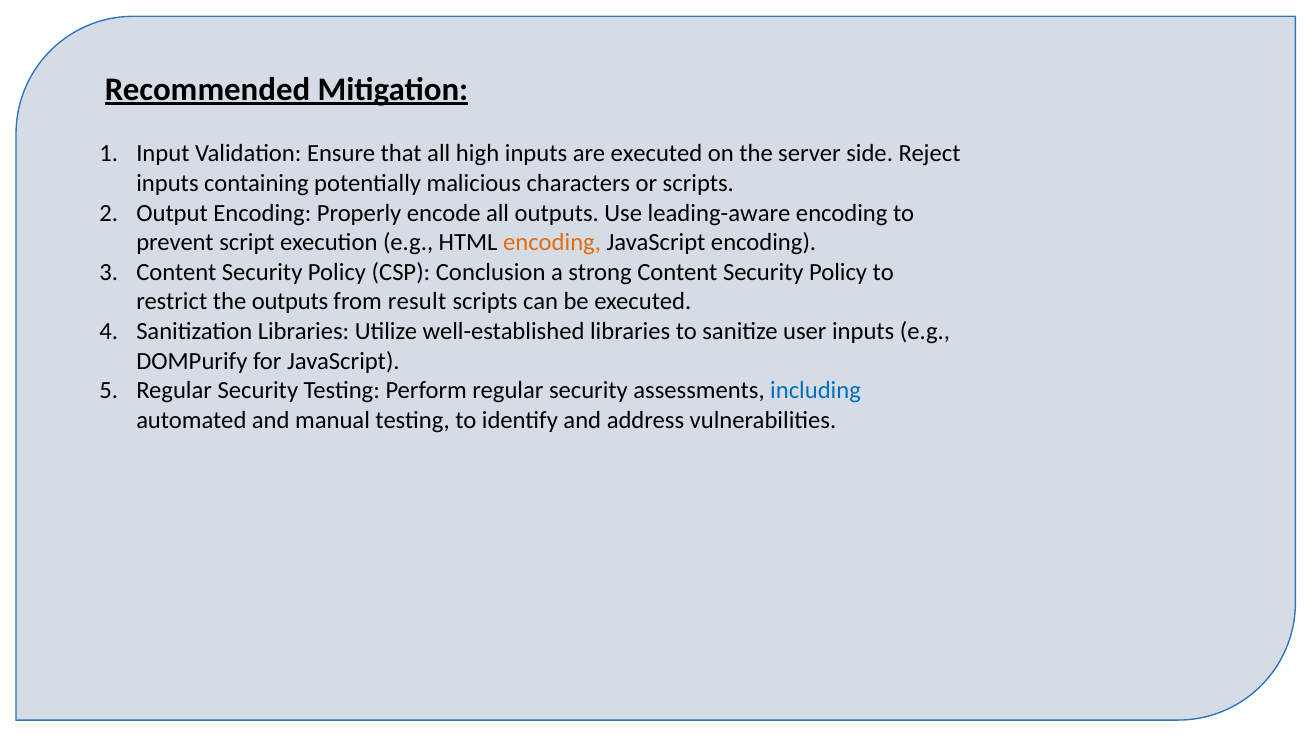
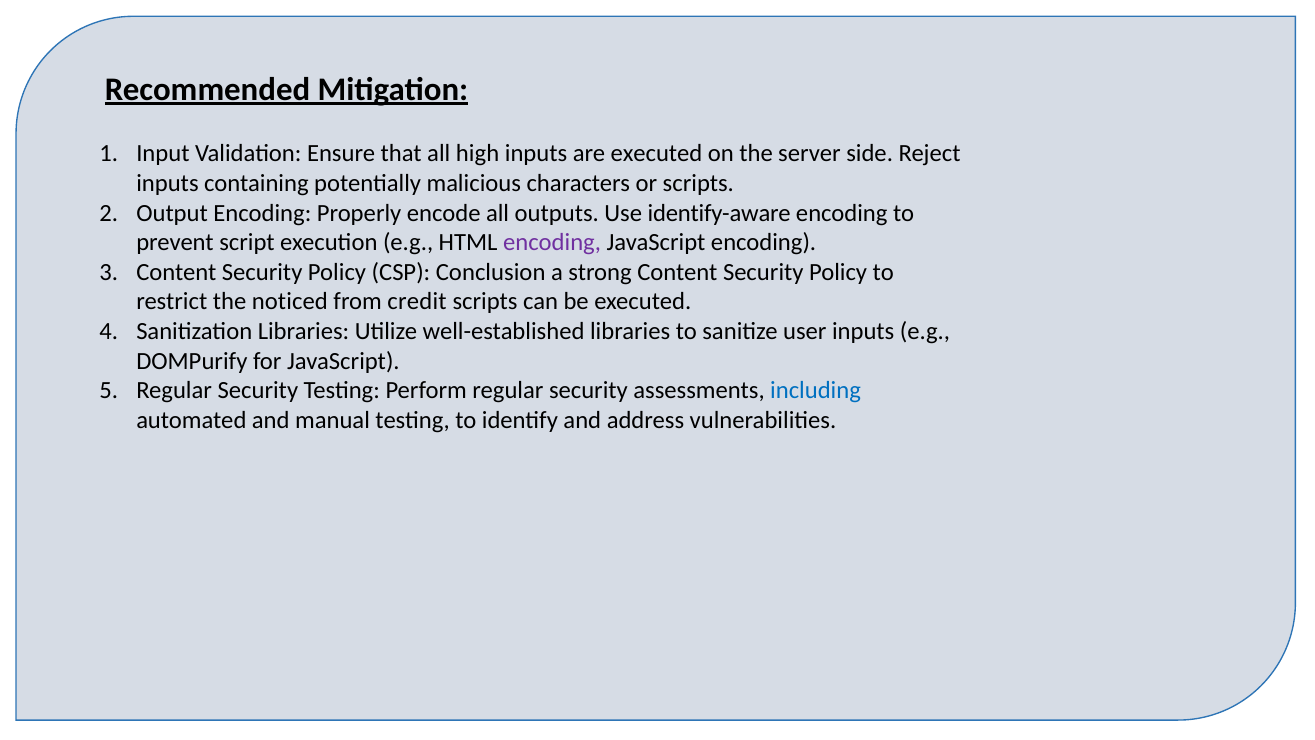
leading-aware: leading-aware -> identify-aware (719, 213)
encoding colour: orange -> purple (552, 243)
the outputs: outputs -> noticed (290, 302)
result: result -> credit (417, 302)
